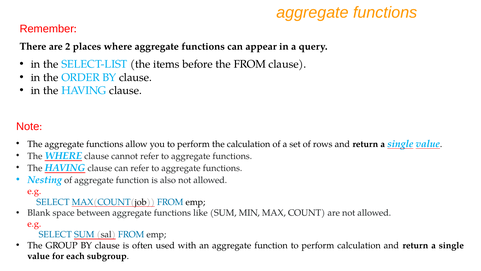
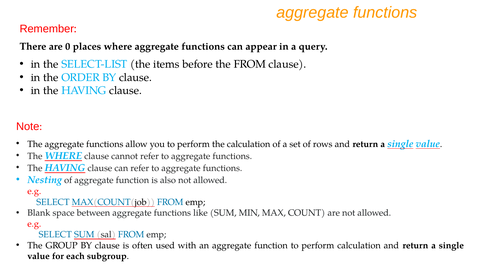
2: 2 -> 0 (68, 47)
